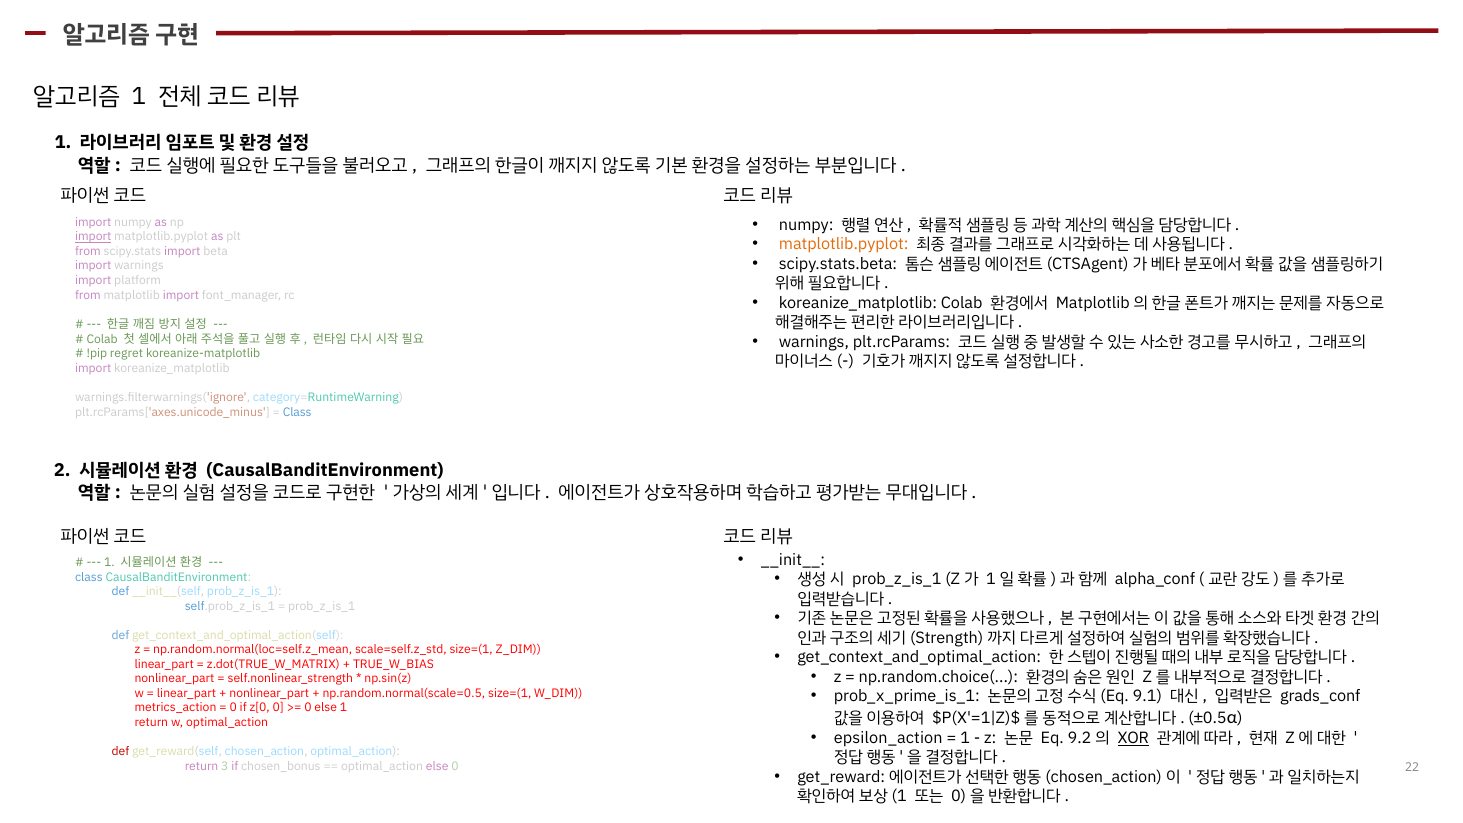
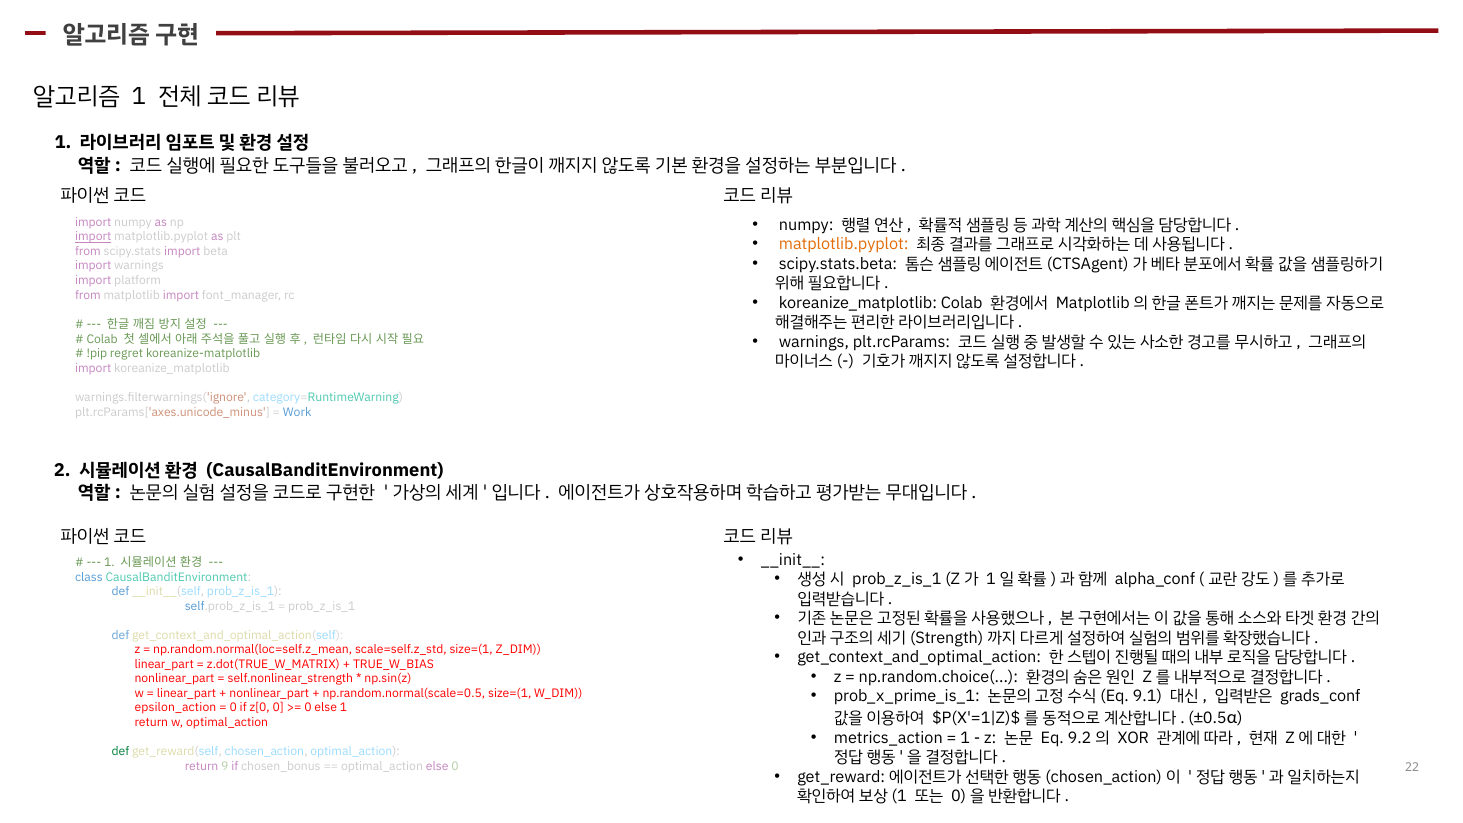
Class: Class -> Work (297, 412)
metrics_action: metrics_action -> epsilon_action (175, 708)
epsilon_action: epsilon_action -> metrics_action (888, 738)
XOR underline: present -> none (1133, 738)
def colour: red -> green (120, 752)
3: 3 -> 9 (225, 766)
